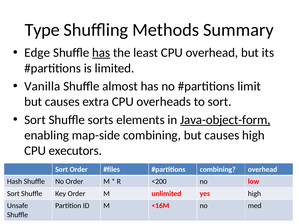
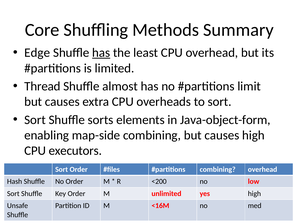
Type: Type -> Core (42, 30)
Vanilla: Vanilla -> Thread (42, 86)
Java-object-form underline: present -> none (225, 120)
